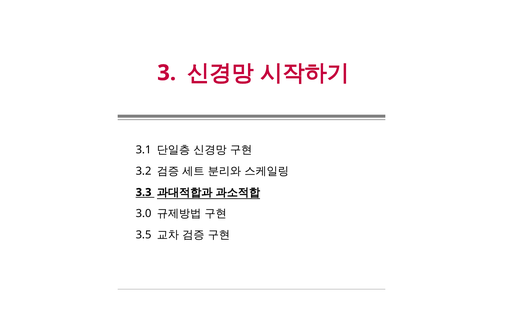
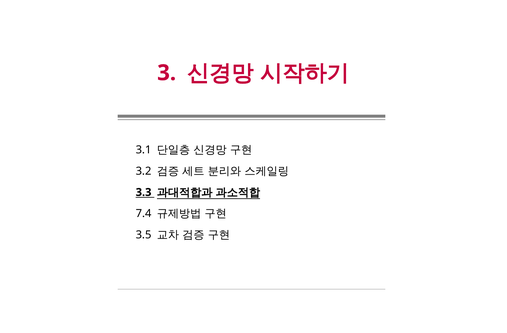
3.0: 3.0 -> 7.4 (144, 214)
